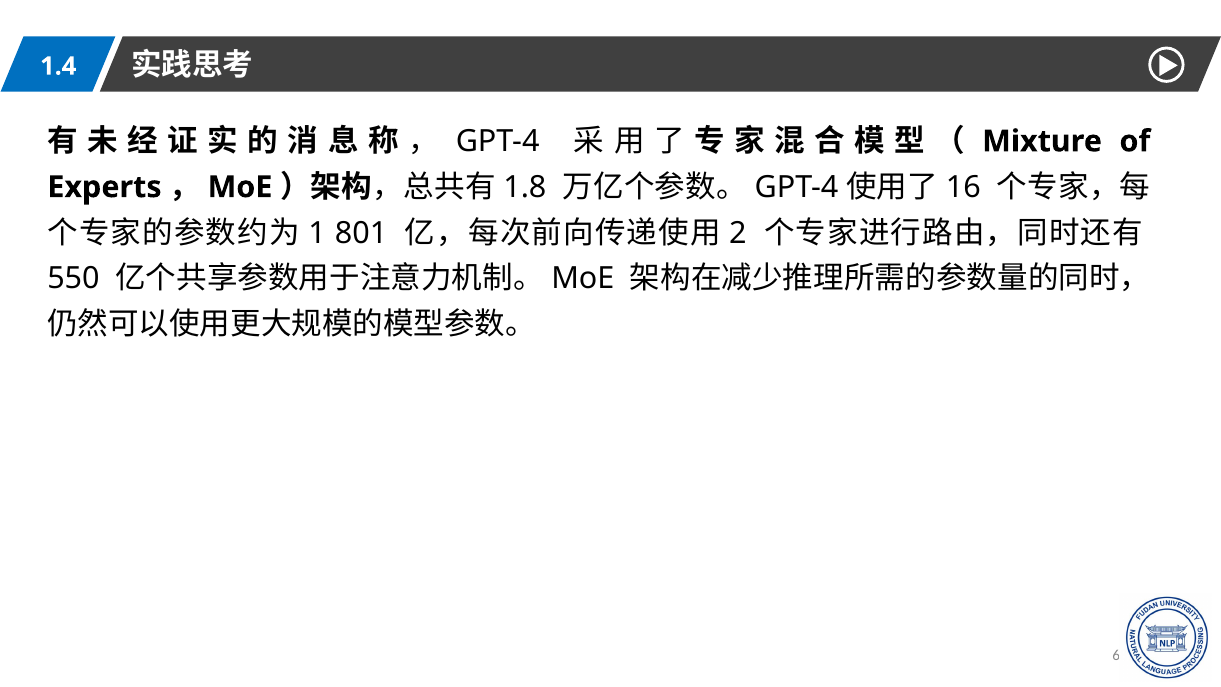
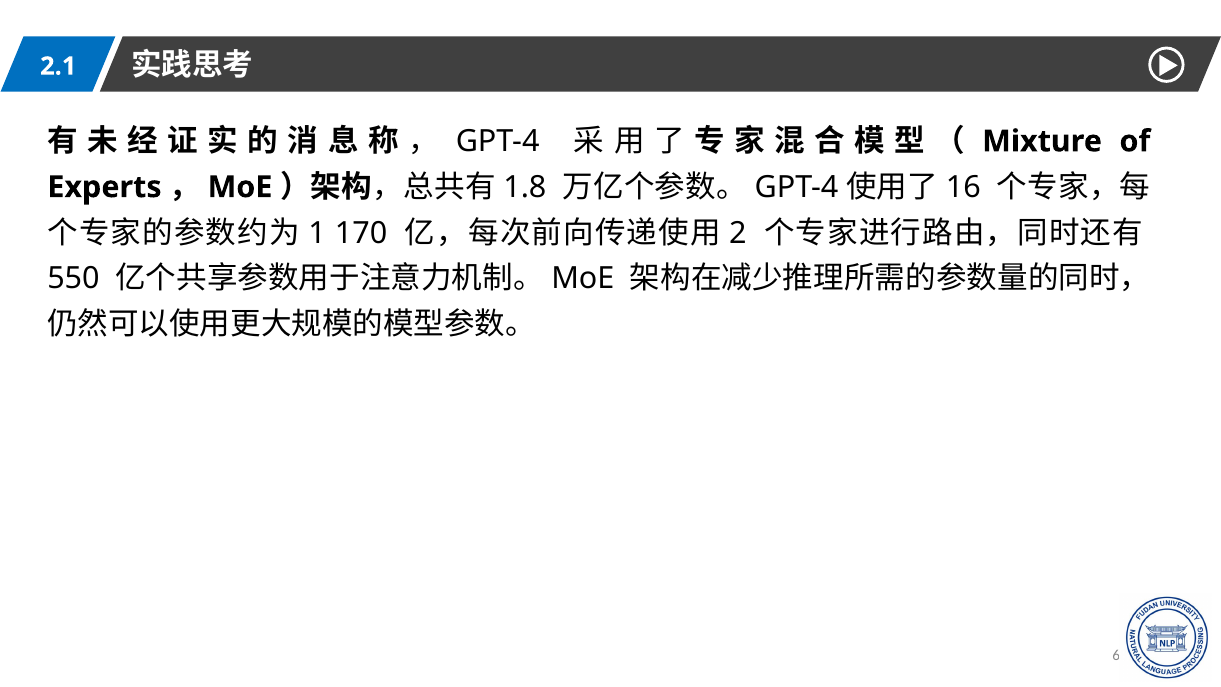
1.4: 1.4 -> 2.1 (58, 66)
801: 801 -> 170 (361, 233)
